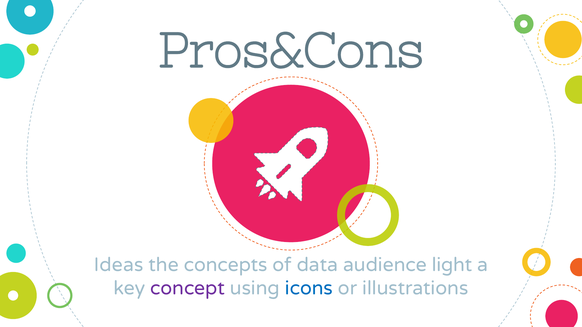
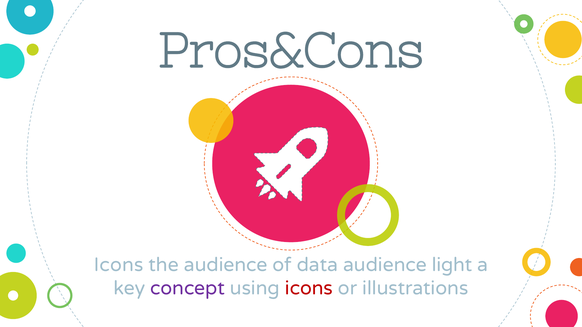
Ideas: Ideas -> Icons (119, 265)
the concepts: concepts -> audience (226, 265)
icons colour: blue -> red (309, 288)
